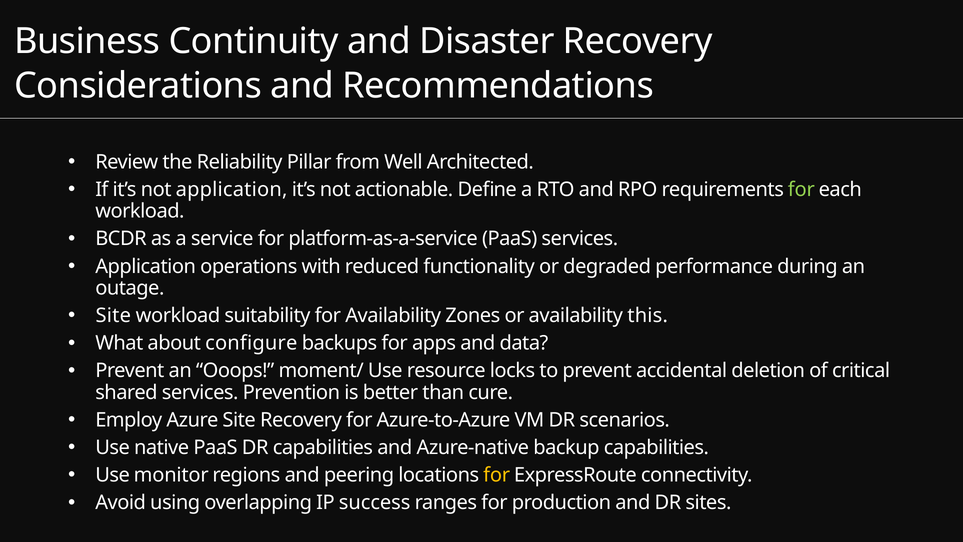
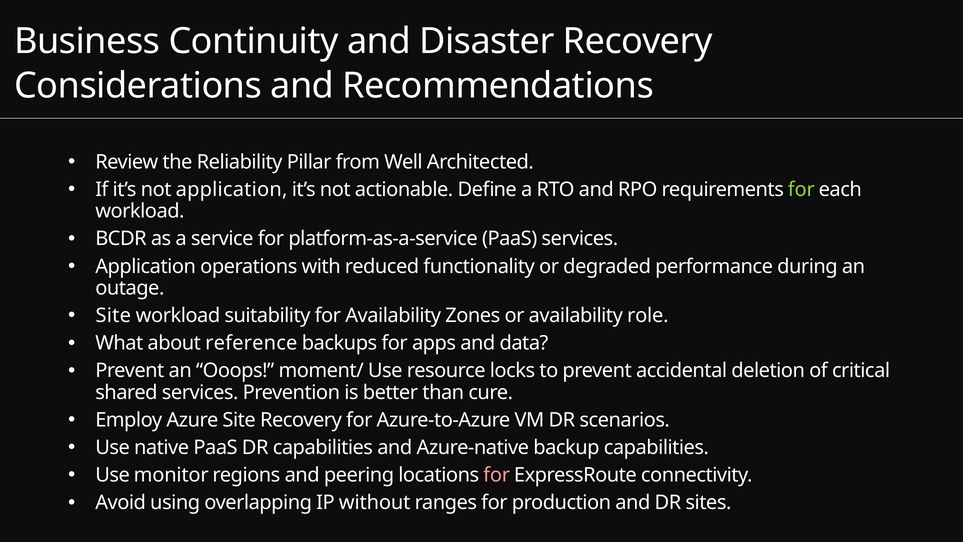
this: this -> role (648, 315)
configure: configure -> reference (251, 343)
for colour: yellow -> pink (497, 475)
success: success -> without (375, 502)
